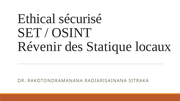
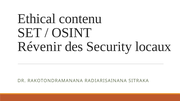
sécurisé: sécurisé -> contenu (80, 19)
Statique: Statique -> Security (109, 47)
